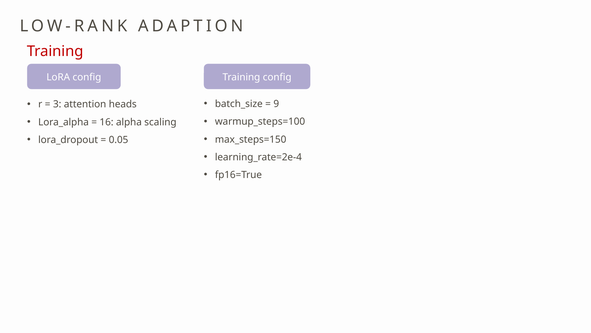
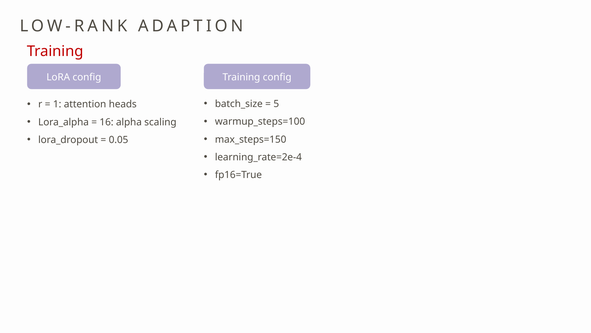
9: 9 -> 5 (276, 104)
3: 3 -> 1 (57, 104)
